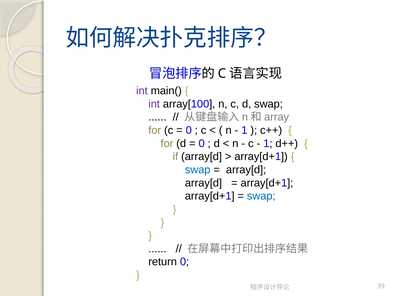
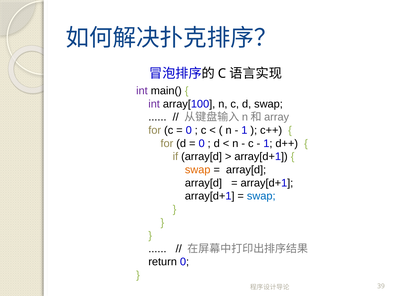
swap colour: blue -> orange (198, 169)
